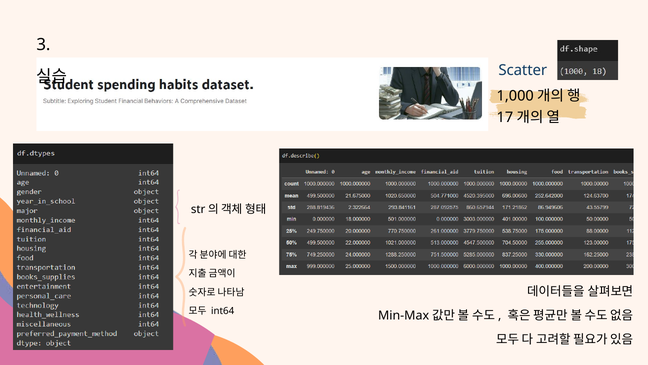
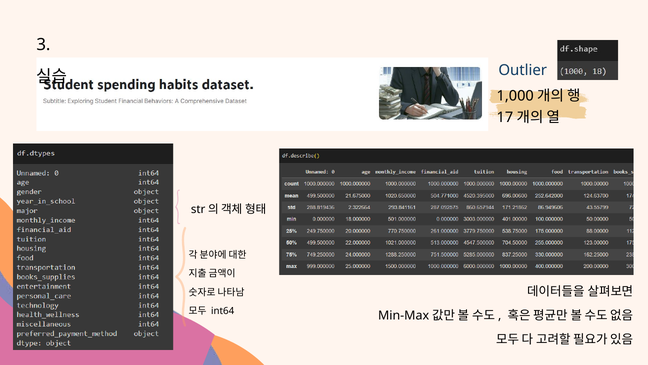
Scatter: Scatter -> Outlier (523, 70)
